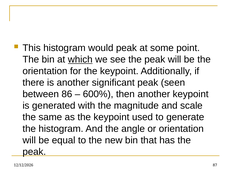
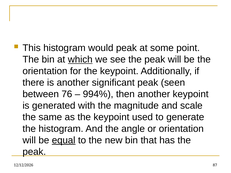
86: 86 -> 76 (67, 94)
600%: 600% -> 994% (98, 94)
equal underline: none -> present (64, 140)
